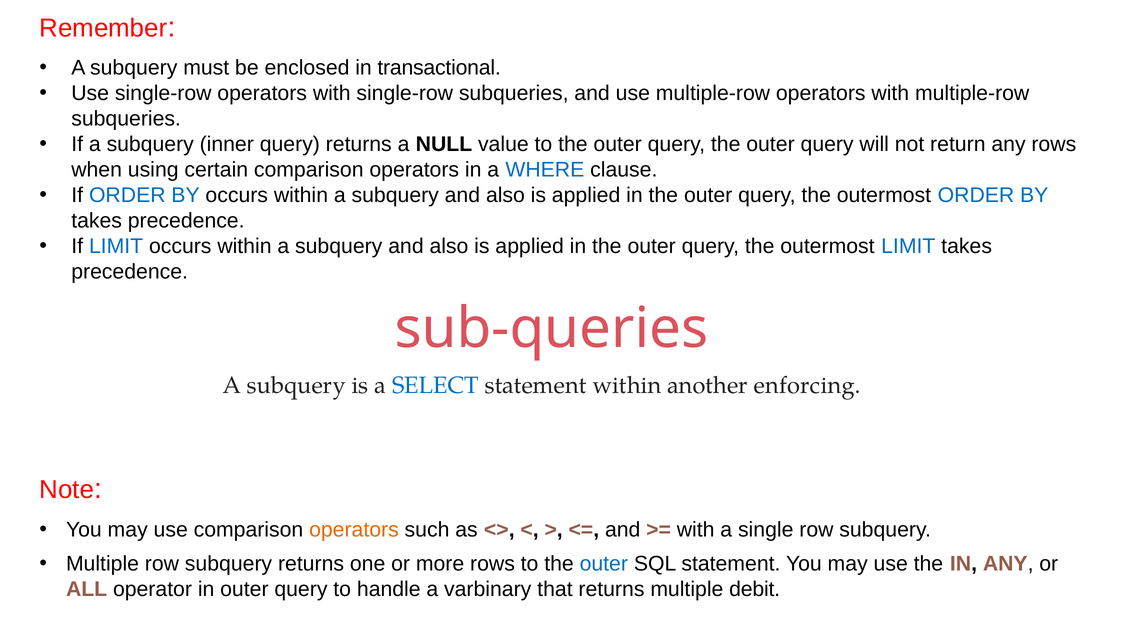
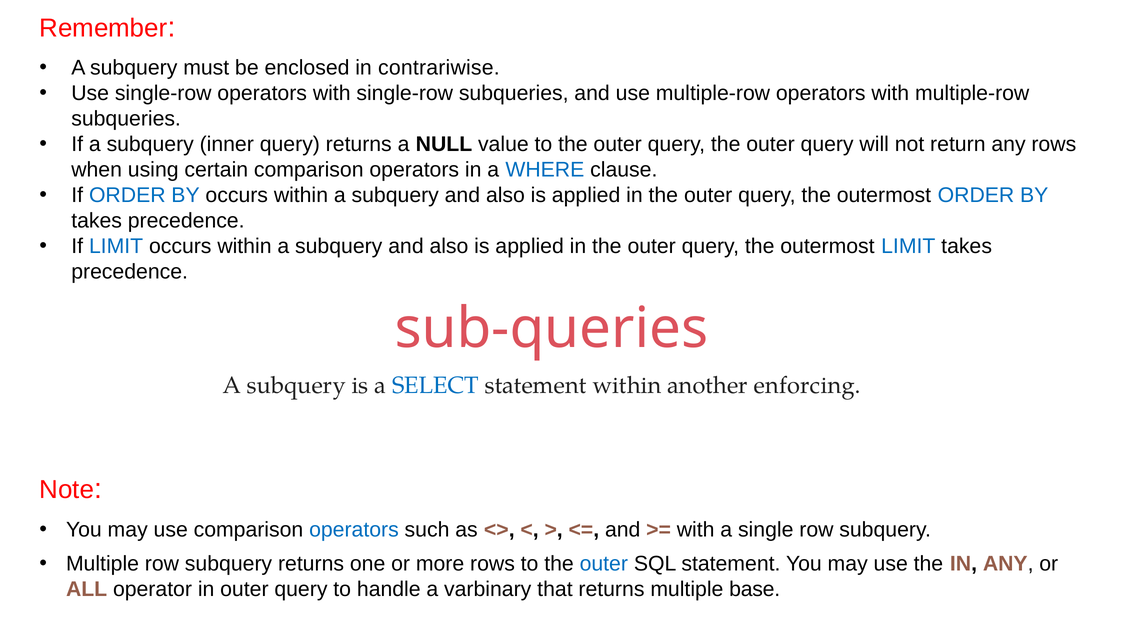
transactional: transactional -> contrariwise (439, 68)
operators colour: orange -> blue (354, 529)
debit: debit -> base (755, 589)
